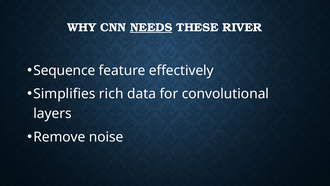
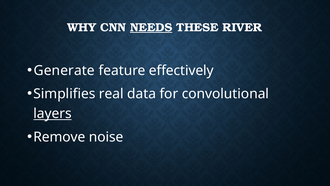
Sequence: Sequence -> Generate (64, 70)
rich: rich -> real (111, 94)
layers underline: none -> present (53, 113)
